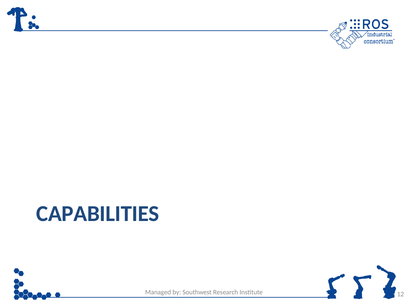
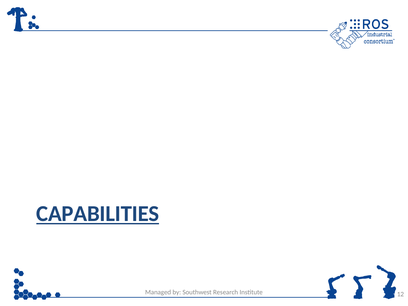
CAPABILITIES underline: none -> present (98, 214)
